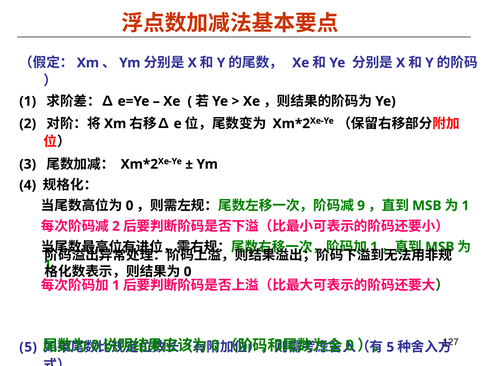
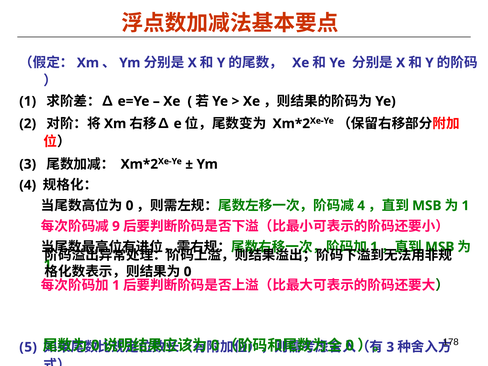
9: 9 -> 4 (361, 206)
2: 2 -> 9 (116, 226)
127: 127 -> 178 (451, 342)
5: 5 -> 3 (390, 347)
